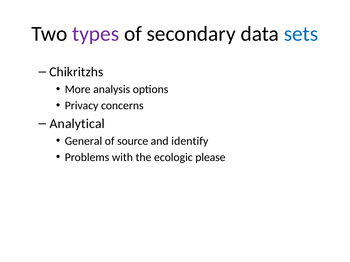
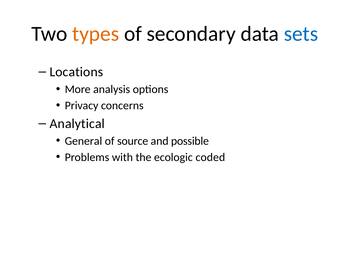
types colour: purple -> orange (96, 34)
Chikritzhs: Chikritzhs -> Locations (76, 72)
identify: identify -> possible (190, 141)
please: please -> coded (210, 158)
